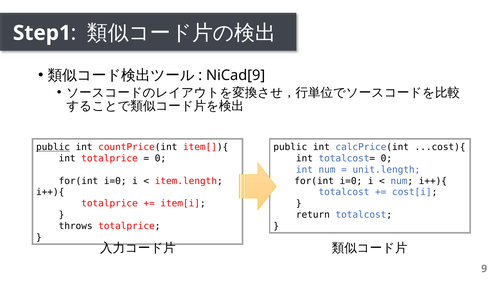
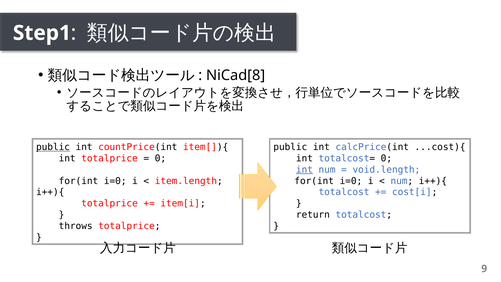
NiCad[9: NiCad[9 -> NiCad[8 (236, 75)
int underline: none -> present (304, 170)
unit.length: unit.length -> void.length (386, 170)
